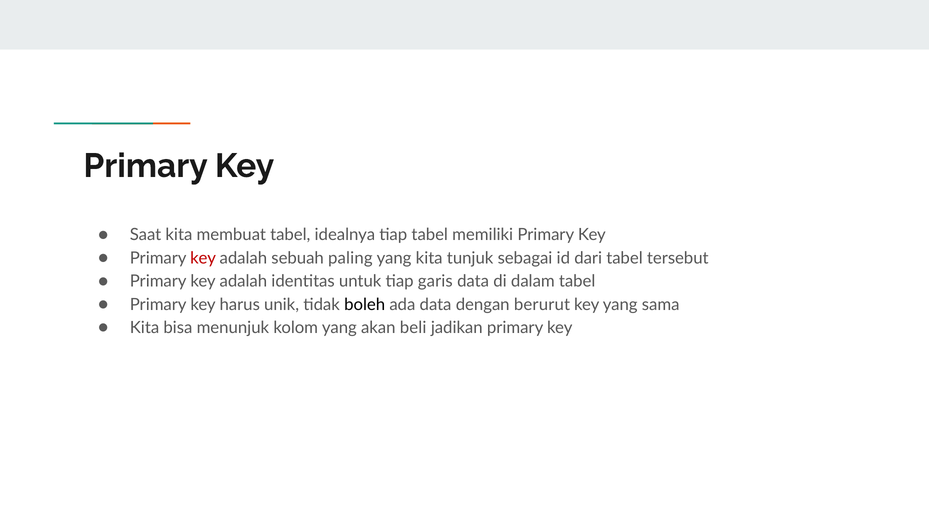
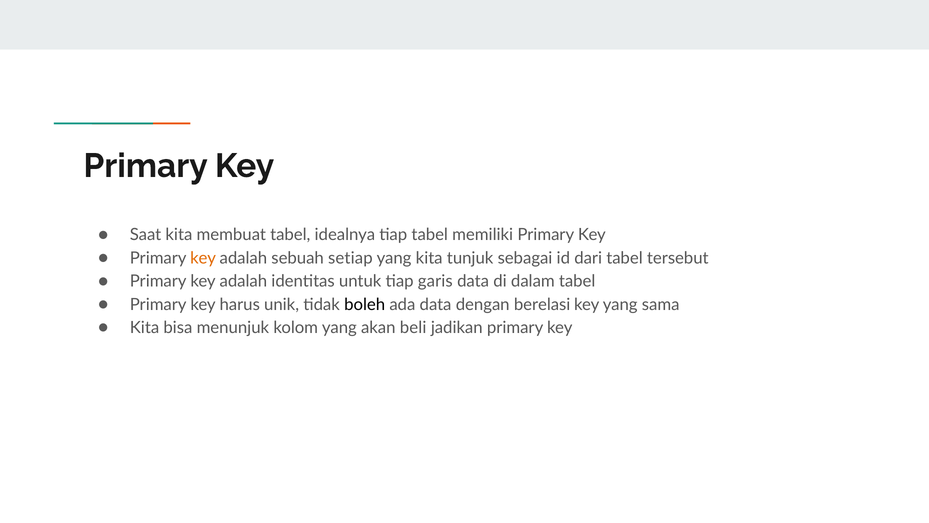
key colour: red -> orange (203, 258)
paling: paling -> setiap (350, 258)
berurut: berurut -> berelasi (542, 304)
